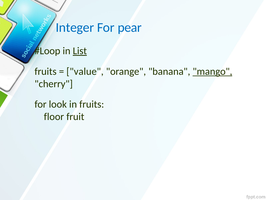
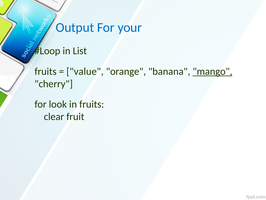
Integer: Integer -> Output (75, 27)
pear: pear -> your (130, 27)
List underline: present -> none (80, 51)
floor: floor -> clear (54, 116)
